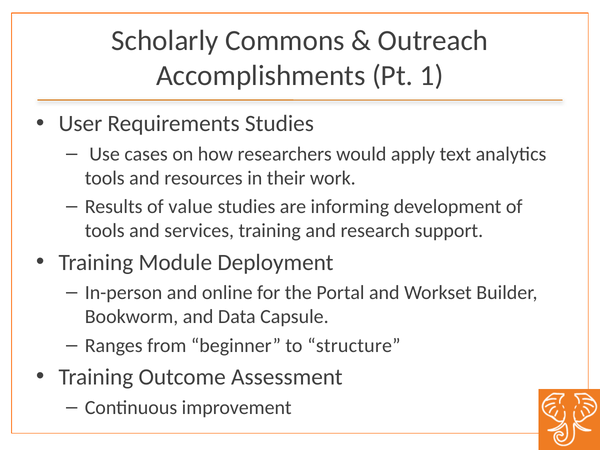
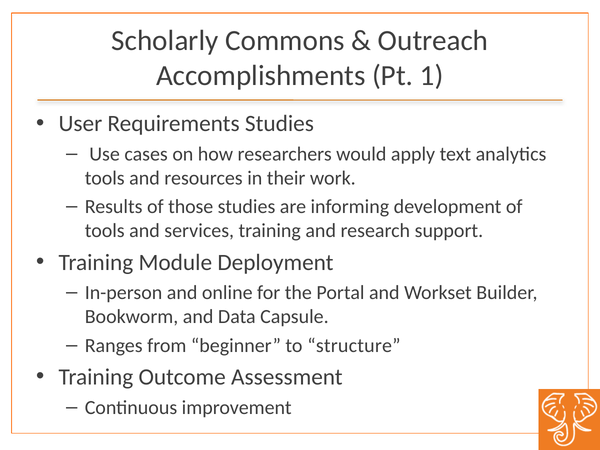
value: value -> those (191, 207)
